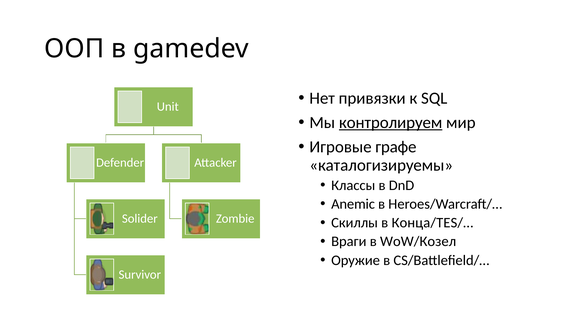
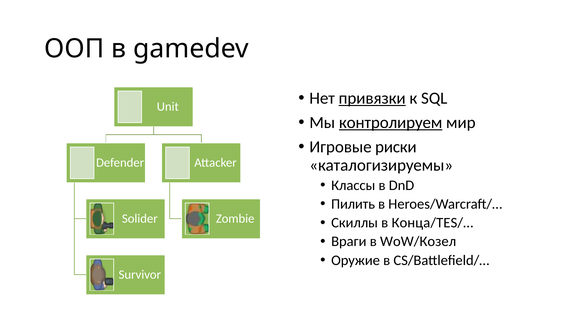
привязки underline: none -> present (372, 98)
графе: графе -> риски (396, 147)
Anemic: Anemic -> Пилить (353, 204)
